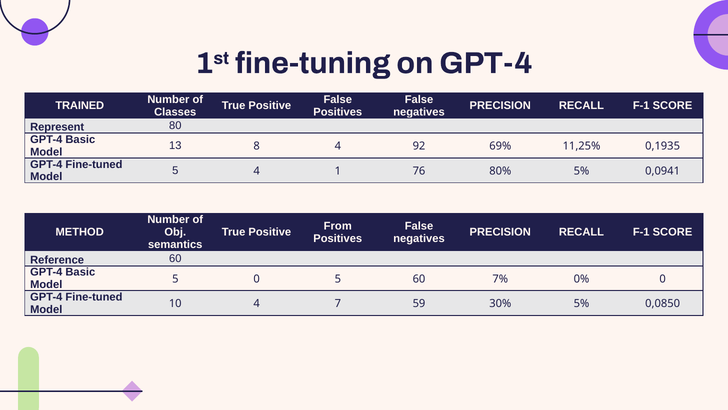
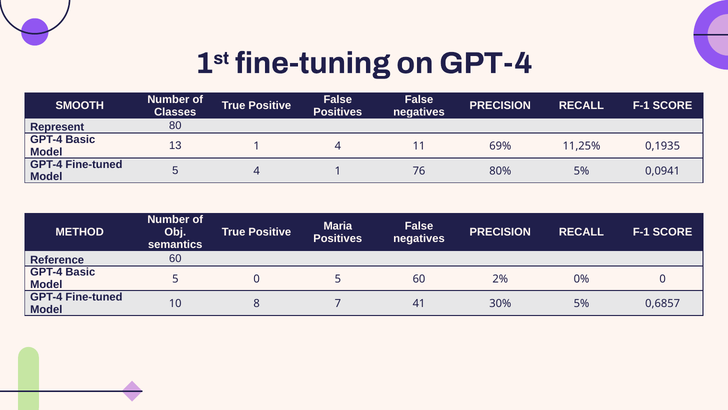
TRAINED: TRAINED -> SMOOTH (80, 106)
13 8: 8 -> 1 (257, 146)
92: 92 -> 11 (419, 146)
From: From -> Maria (338, 226)
7%: 7% -> 2% (500, 279)
10 4: 4 -> 8 (257, 303)
59: 59 -> 41 (419, 303)
0,0850: 0,0850 -> 0,6857 (663, 303)
